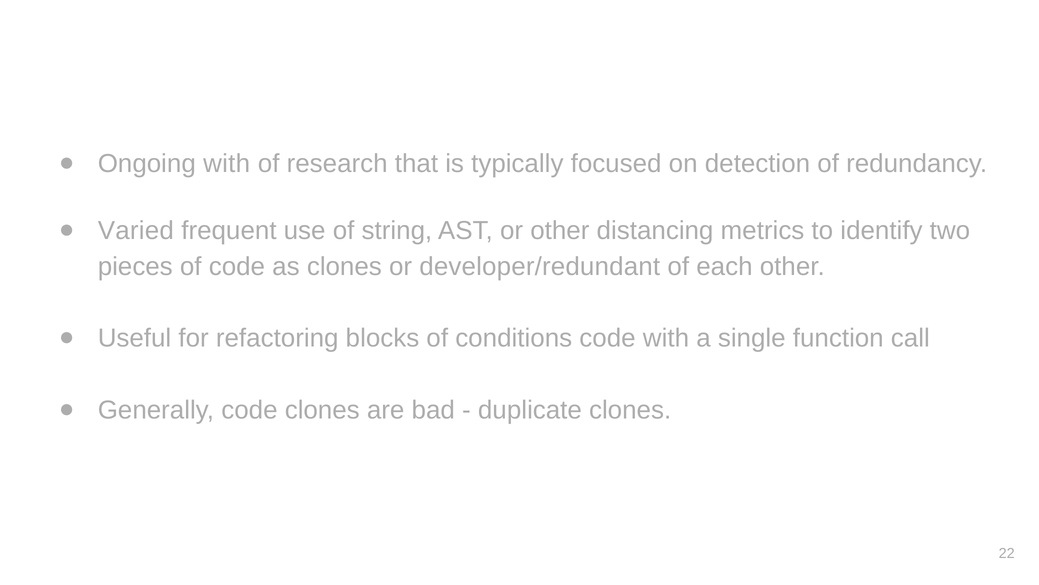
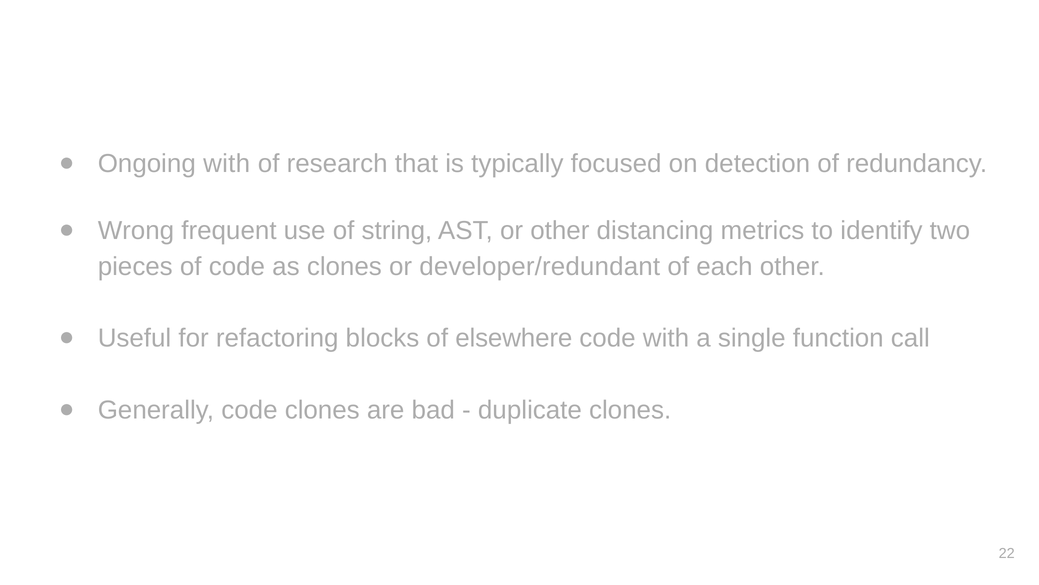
Varied: Varied -> Wrong (136, 230)
conditions: conditions -> elsewhere (514, 338)
